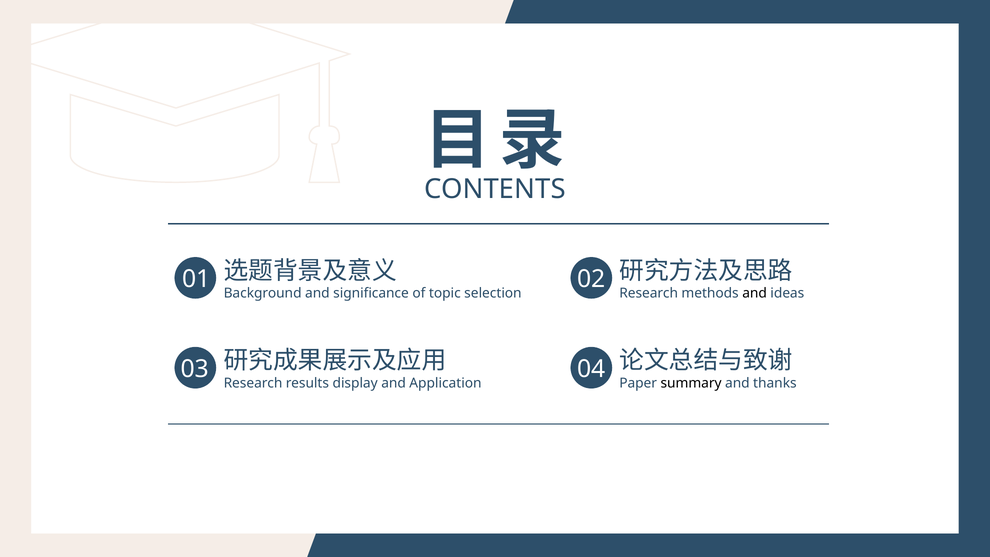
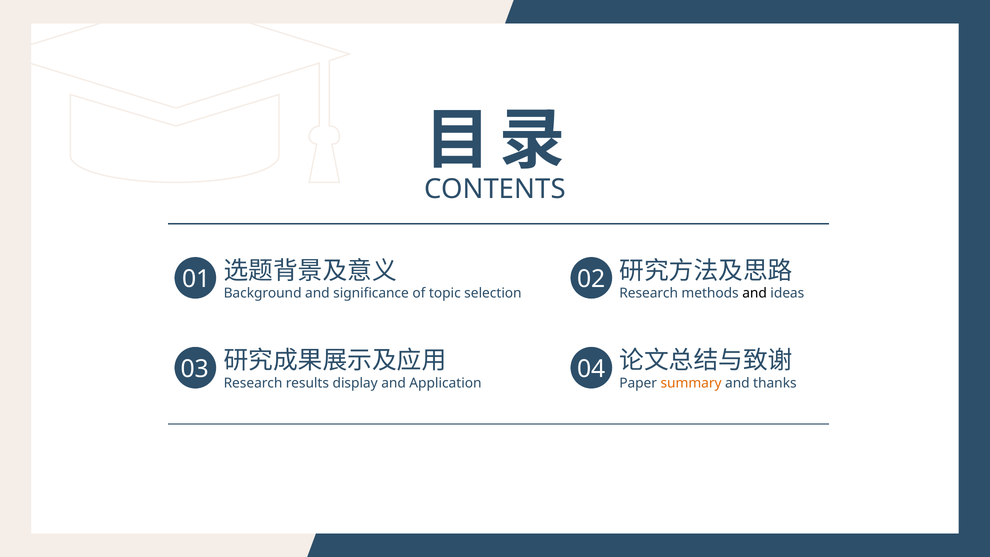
summary colour: black -> orange (691, 383)
